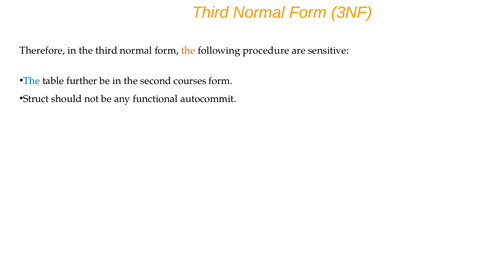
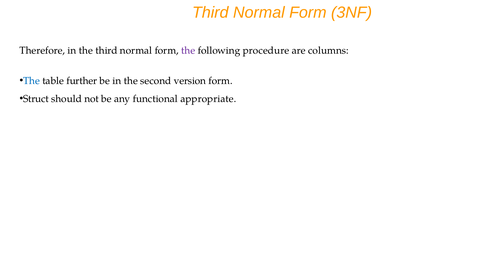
the colour: orange -> purple (188, 51)
sensitive: sensitive -> columns (328, 51)
courses: courses -> version (190, 81)
autocommit: autocommit -> appropriate (208, 99)
